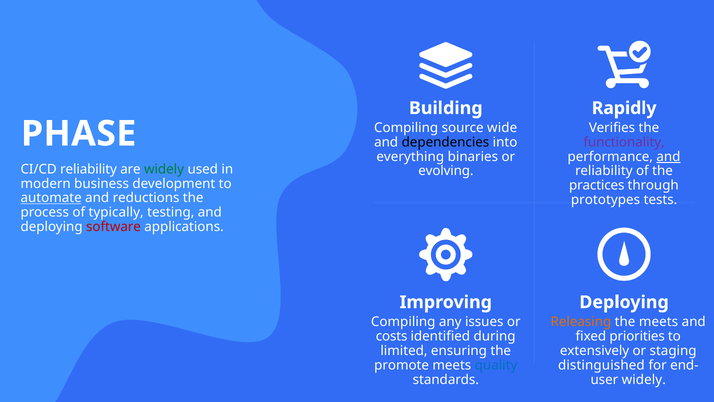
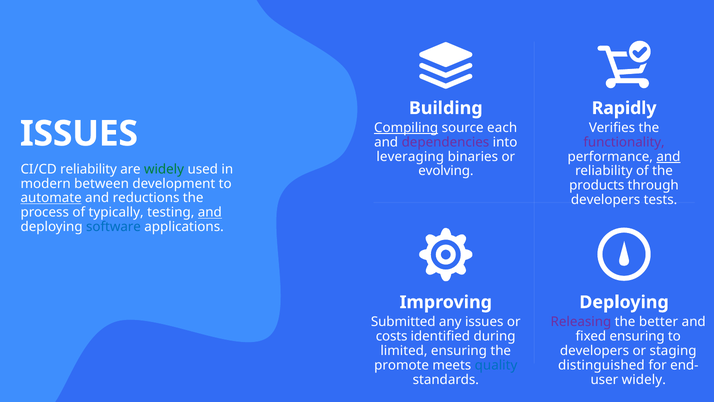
Compiling underline: none -> present (406, 128)
wide: wide -> each (502, 128)
PHASE: PHASE -> ISSUES (79, 134)
dependencies colour: black -> purple (445, 142)
everything: everything -> leveraging (410, 156)
business: business -> between (102, 183)
practices: practices -> products (597, 185)
prototypes: prototypes -> developers (606, 200)
and underline: none -> present (210, 212)
software colour: red -> blue (113, 227)
Compiling: Compiling -> Submitted (403, 321)
Releasing colour: orange -> purple (581, 321)
the meets: meets -> better (658, 321)
fixed priorities: priorities -> ensuring (637, 336)
extensively: extensively -> developers (595, 350)
